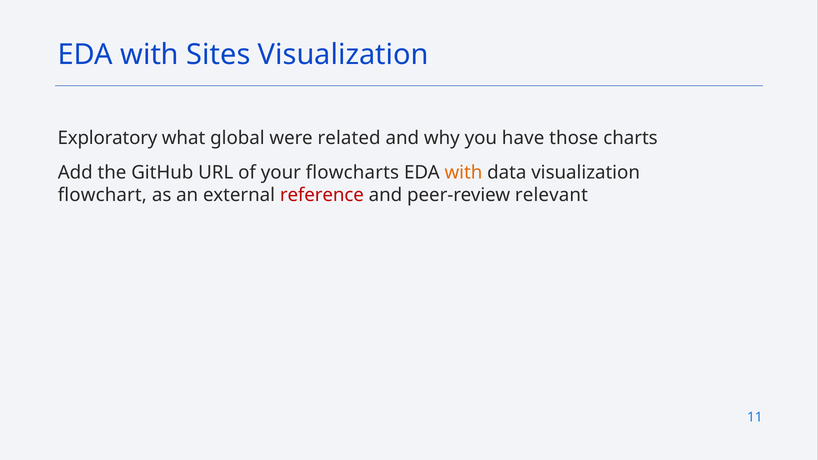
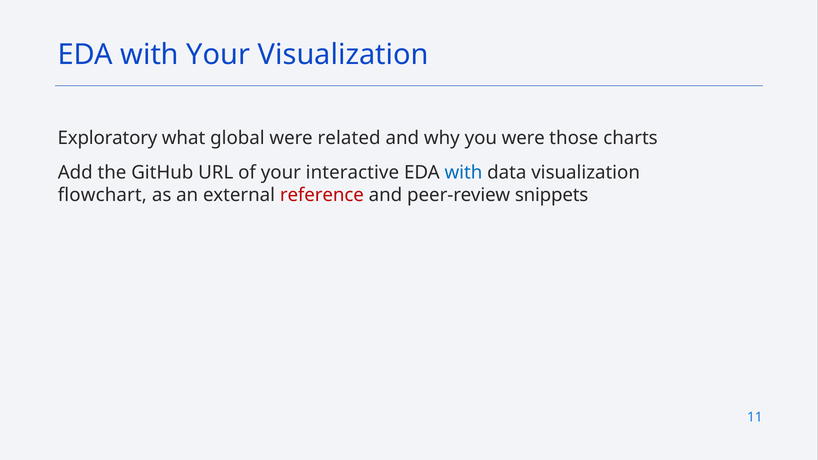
with Sites: Sites -> Your (218, 55)
you have: have -> were (523, 138)
flowcharts: flowcharts -> interactive (352, 173)
with colour: orange -> blue (463, 173)
relevant: relevant -> snippets (552, 195)
